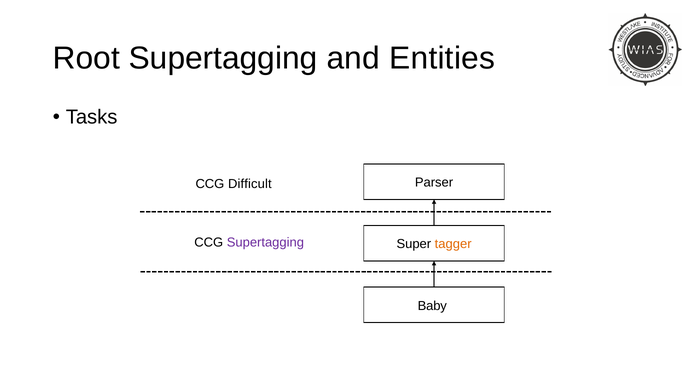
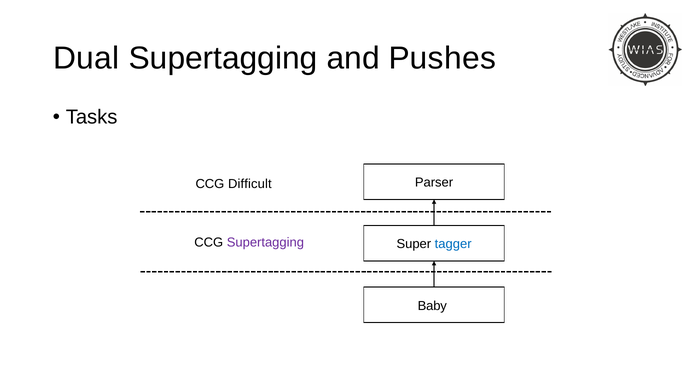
Root: Root -> Dual (86, 58)
Entities: Entities -> Pushes (442, 58)
tagger colour: orange -> blue (453, 244)
